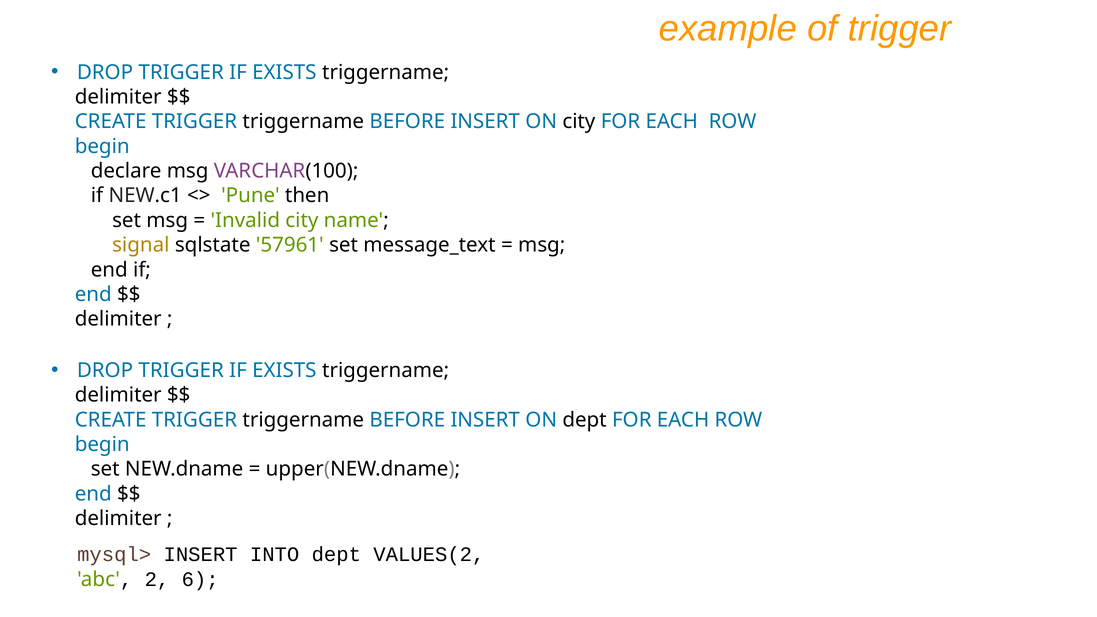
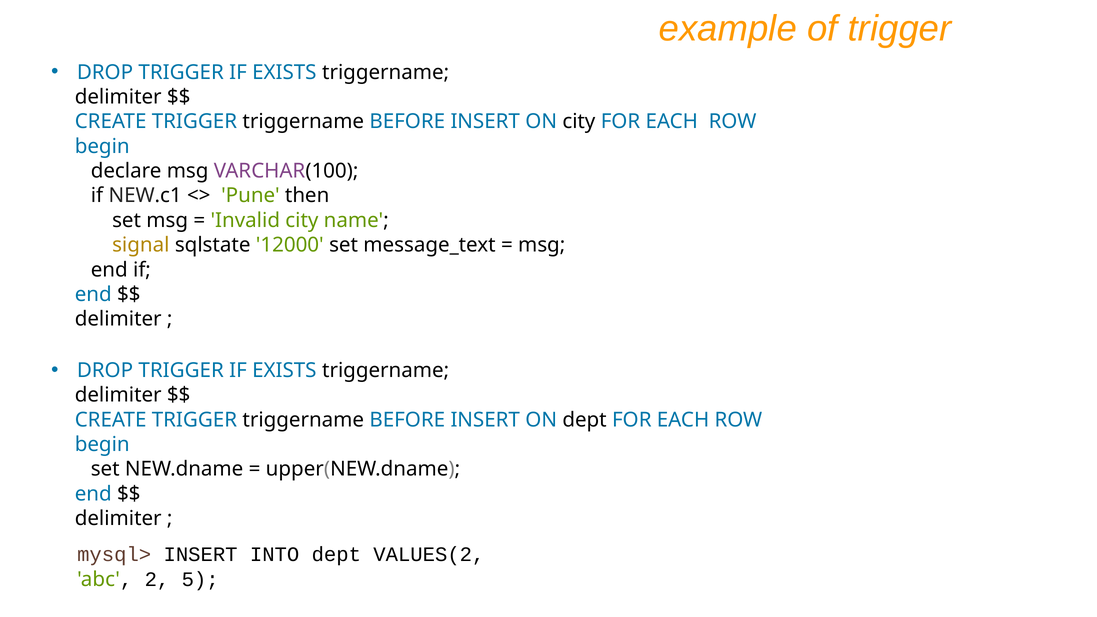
57961: 57961 -> 12000 (290, 245)
6: 6 -> 5 (200, 579)
